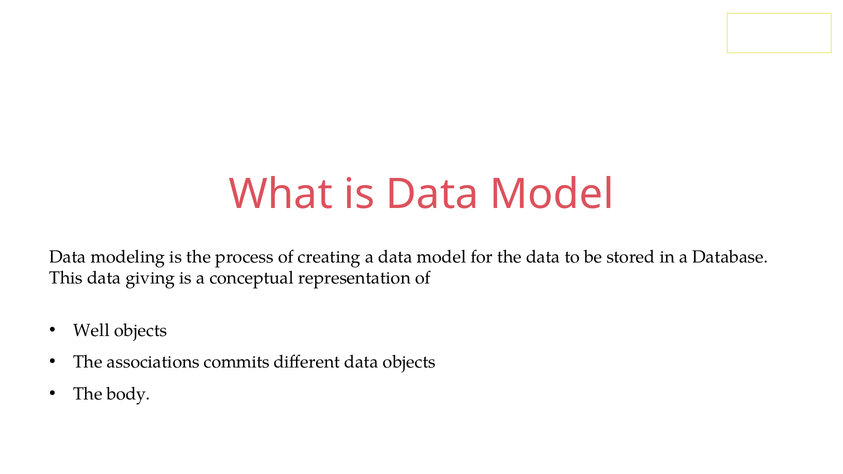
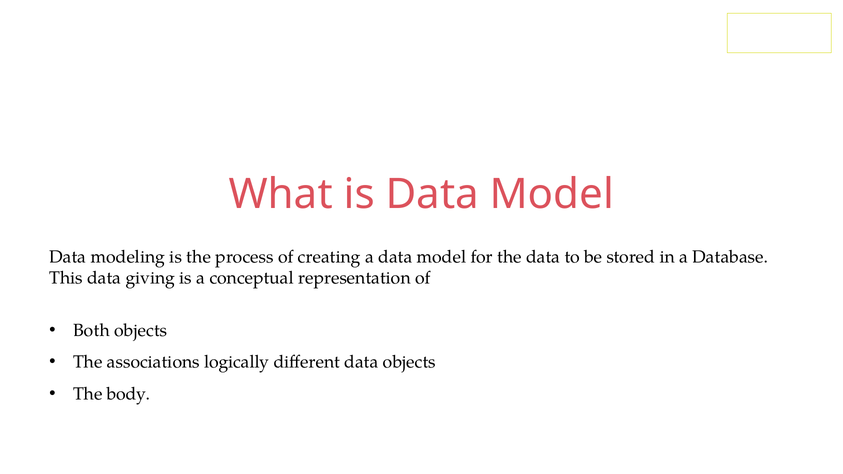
Well: Well -> Both (91, 331)
commits: commits -> logically (237, 362)
